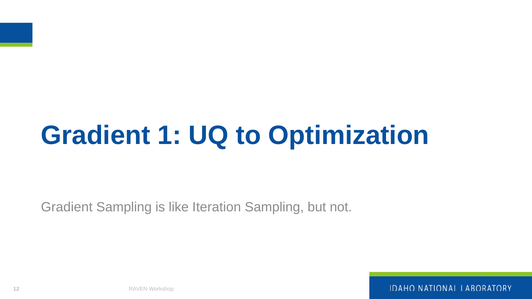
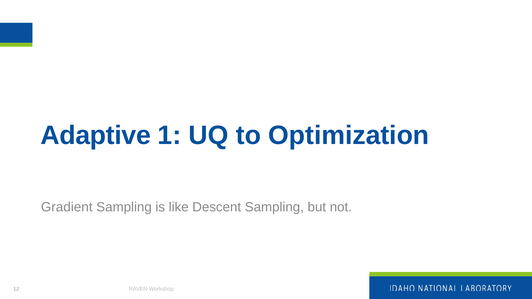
Gradient: Gradient -> Adaptive (96, 136)
Iteration: Iteration -> Descent (217, 207)
